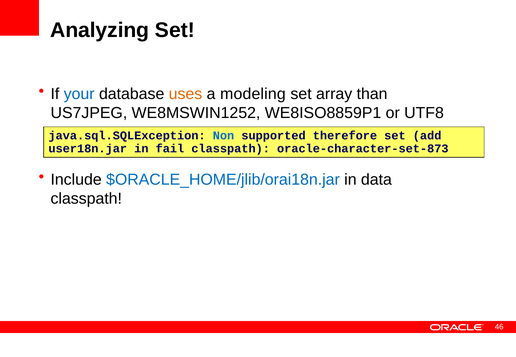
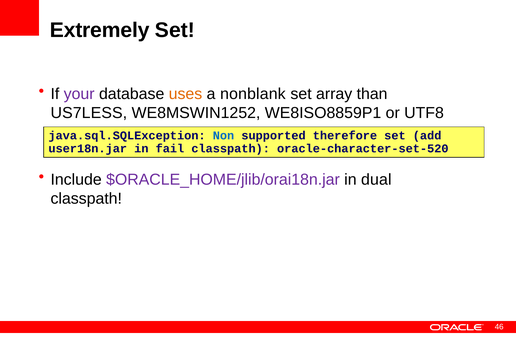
Analyzing: Analyzing -> Extremely (100, 30)
your colour: blue -> purple (79, 94)
modeling: modeling -> nonblank (253, 94)
US7JPEG: US7JPEG -> US7LESS (89, 113)
oracle-character-set-873: oracle-character-set-873 -> oracle-character-set-520 (363, 149)
$ORACLE_HOME/jlib/orai18n.jar colour: blue -> purple (223, 180)
data: data -> dual (376, 180)
